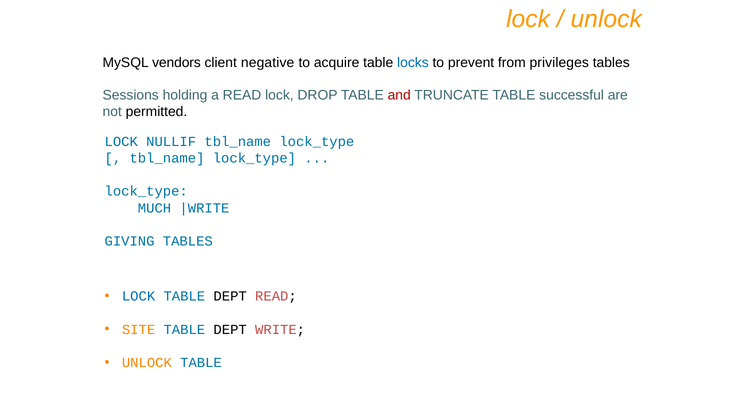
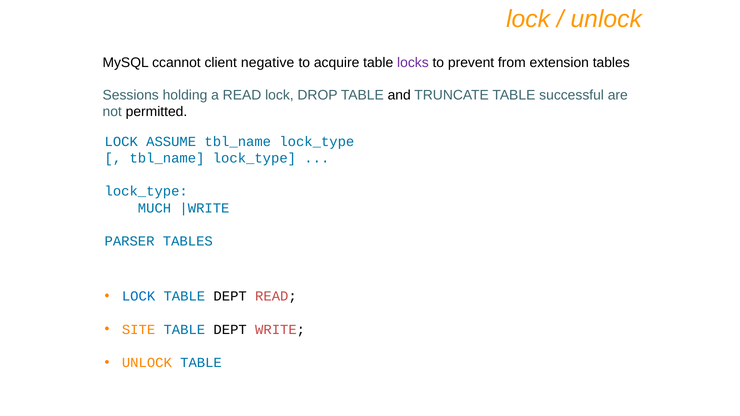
vendors: vendors -> ccannot (176, 63)
locks colour: blue -> purple (413, 63)
privileges: privileges -> extension (559, 63)
and colour: red -> black (399, 95)
NULLIF: NULLIF -> ASSUME (171, 142)
GIVING: GIVING -> PARSER (130, 241)
